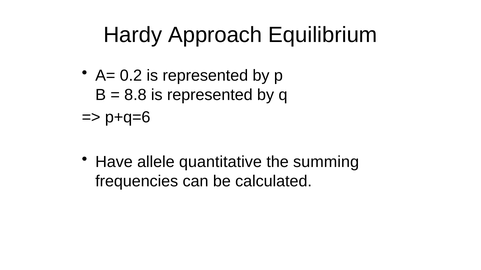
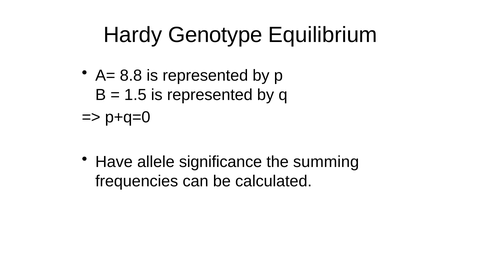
Approach: Approach -> Genotype (215, 35)
0.2: 0.2 -> 8.8 (131, 76)
8.8: 8.8 -> 1.5 (135, 95)
p+q=6: p+q=6 -> p+q=0 (128, 117)
quantitative: quantitative -> significance (221, 162)
